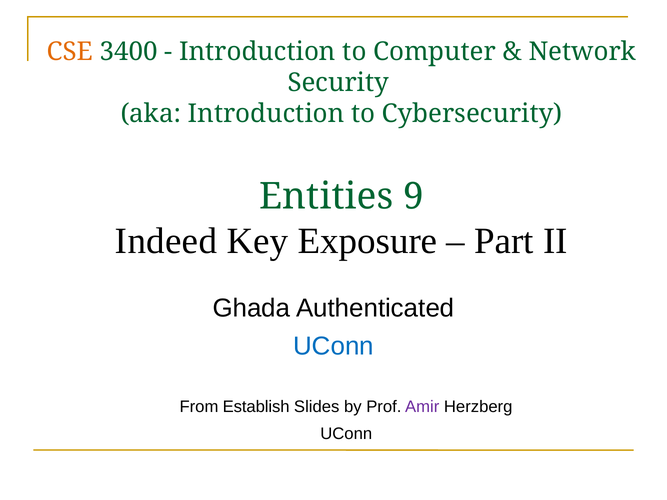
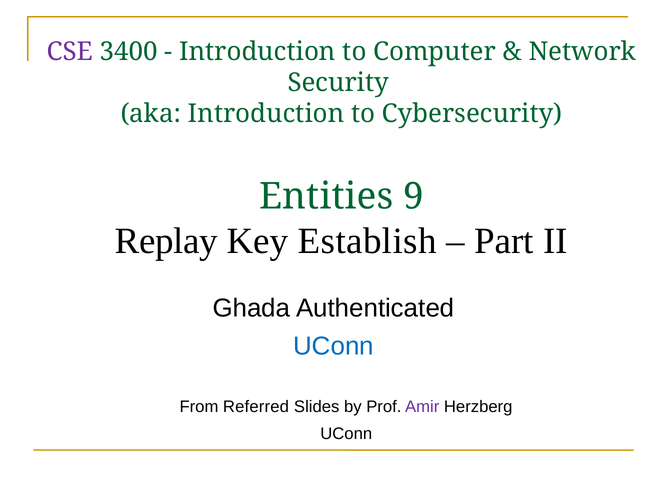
CSE colour: orange -> purple (70, 51)
Indeed: Indeed -> Replay (166, 241)
Exposure: Exposure -> Establish (367, 241)
Establish: Establish -> Referred (256, 407)
